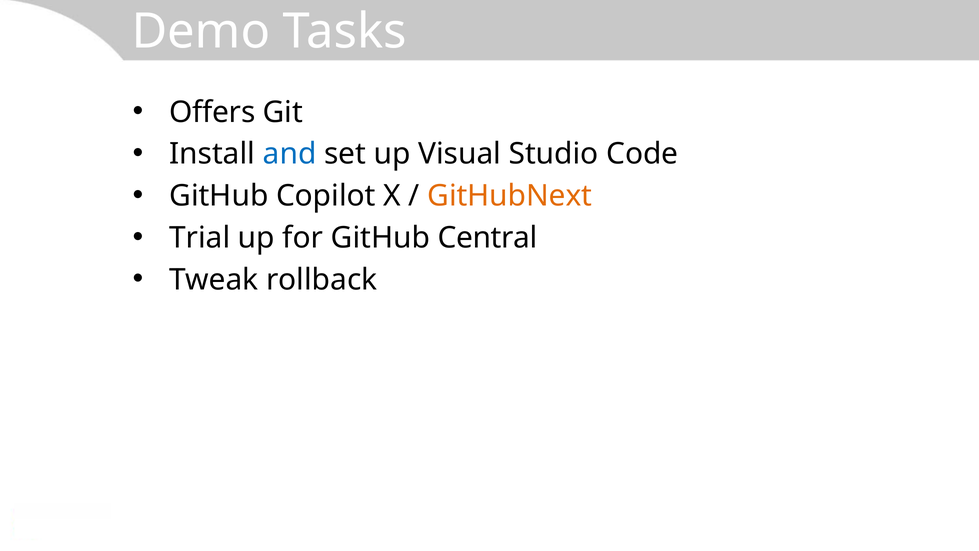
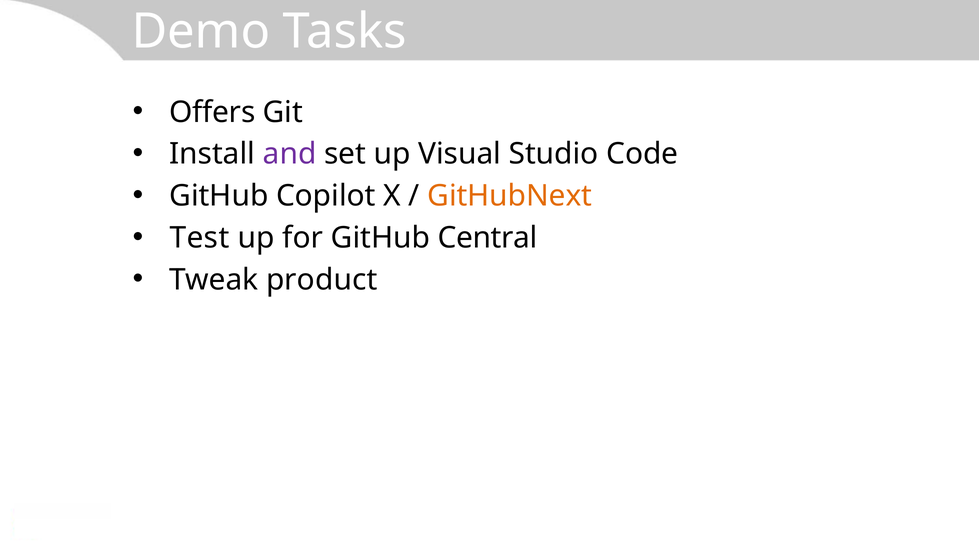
and colour: blue -> purple (290, 154)
Trial: Trial -> Test (200, 238)
rollback: rollback -> product (322, 280)
